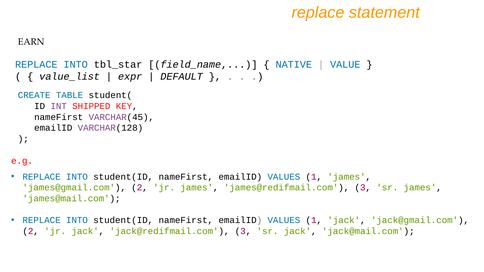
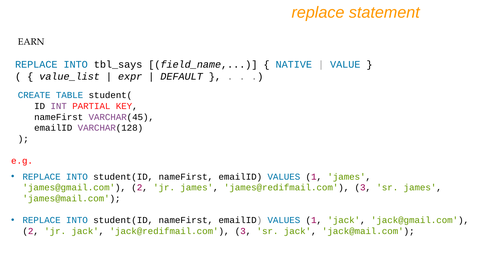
tbl_star: tbl_star -> tbl_says (118, 65)
SHIPPED: SHIPPED -> PARTIAL (91, 106)
